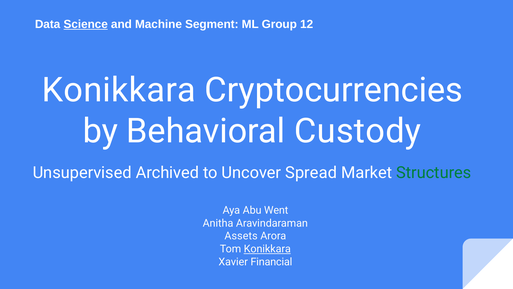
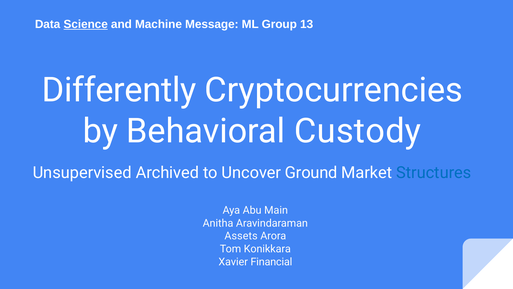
Segment: Segment -> Message (212, 24)
12: 12 -> 13 (307, 24)
Konikkara: Konikkara -> Differently (119, 90)
Spread: Spread -> Ground (311, 173)
Structures colour: green -> blue (434, 173)
Went: Went -> Main (276, 210)
Konikkara underline: present -> none (267, 249)
